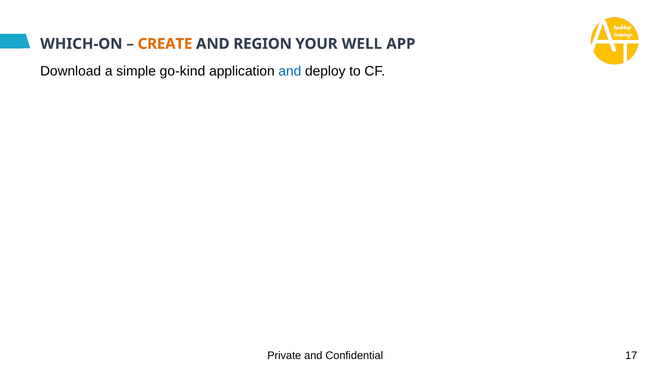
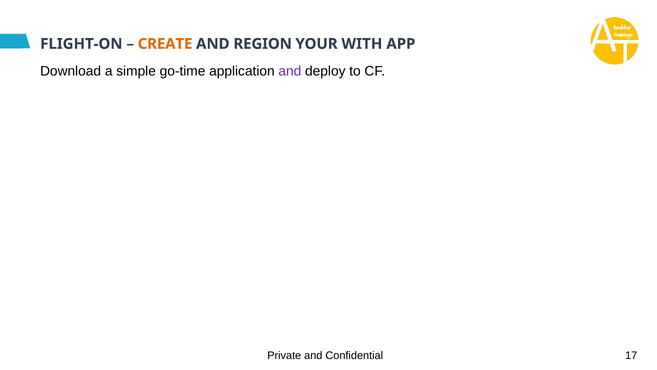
WHICH-ON: WHICH-ON -> FLIGHT-ON (81, 44)
WELL: WELL -> WITH (362, 44)
go-kind: go-kind -> go-time (183, 71)
and colour: blue -> purple (290, 71)
